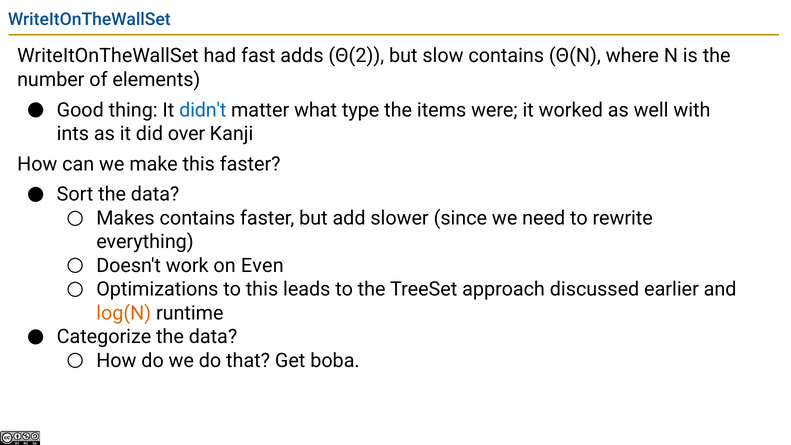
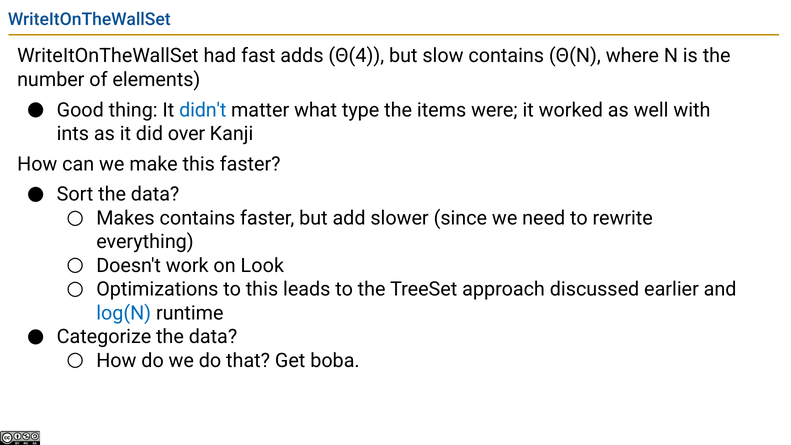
Θ(2: Θ(2 -> Θ(4 (356, 56)
Even: Even -> Look (262, 266)
log(N colour: orange -> blue (124, 313)
